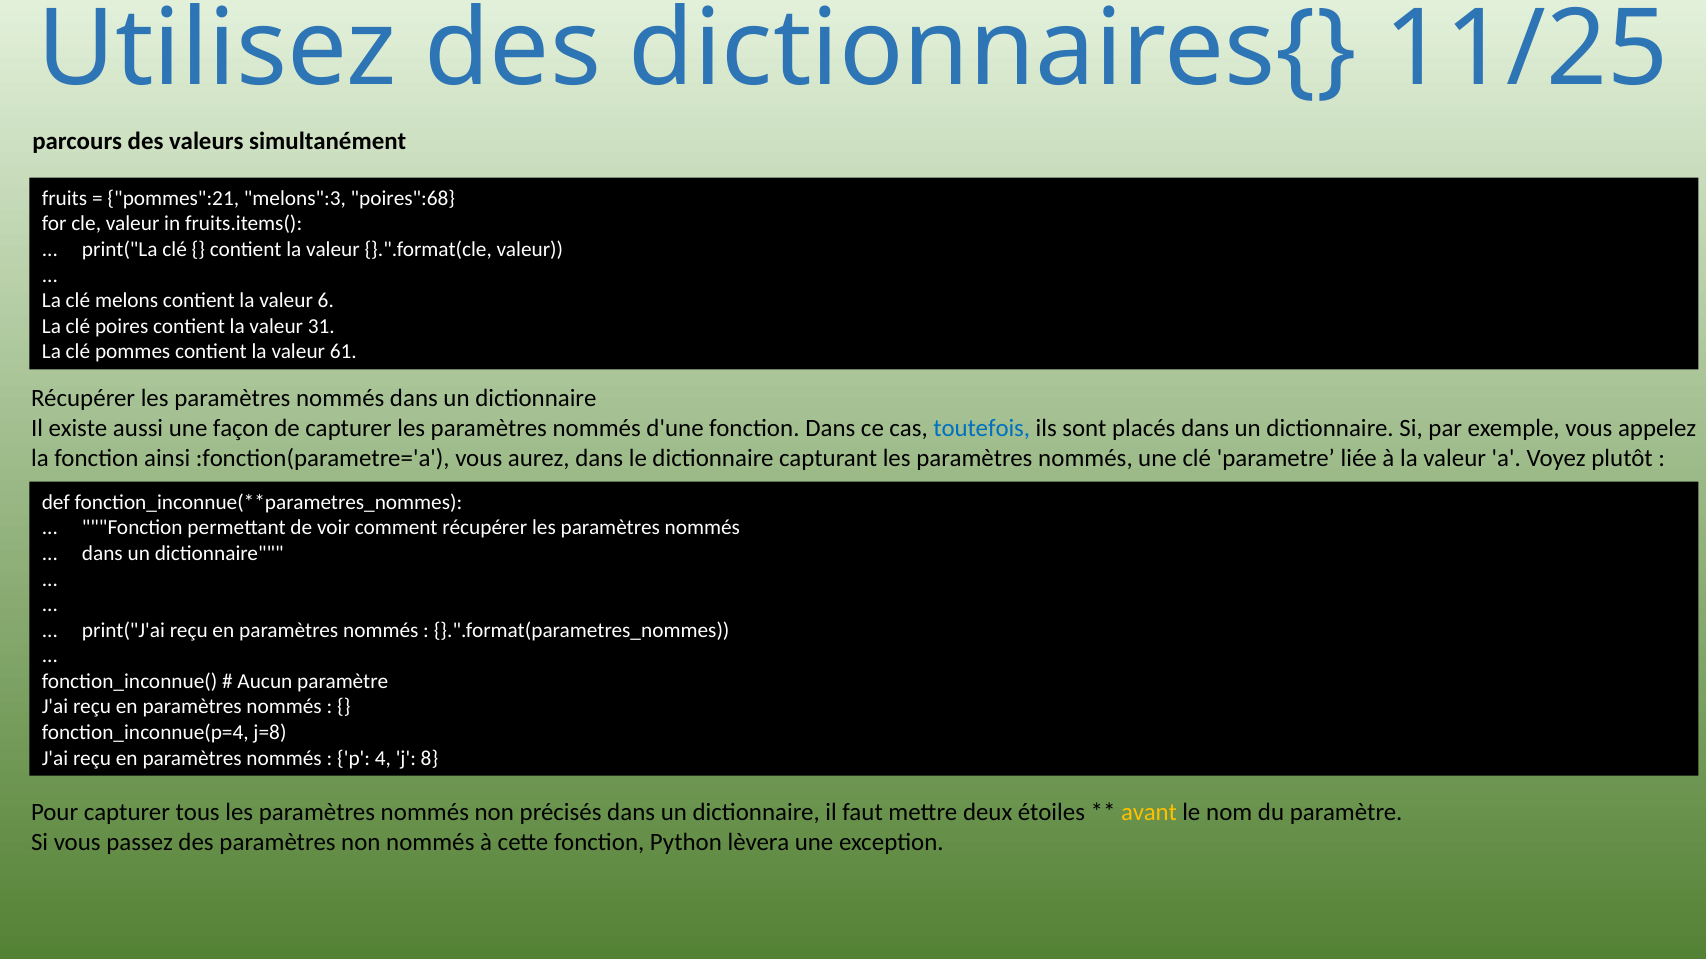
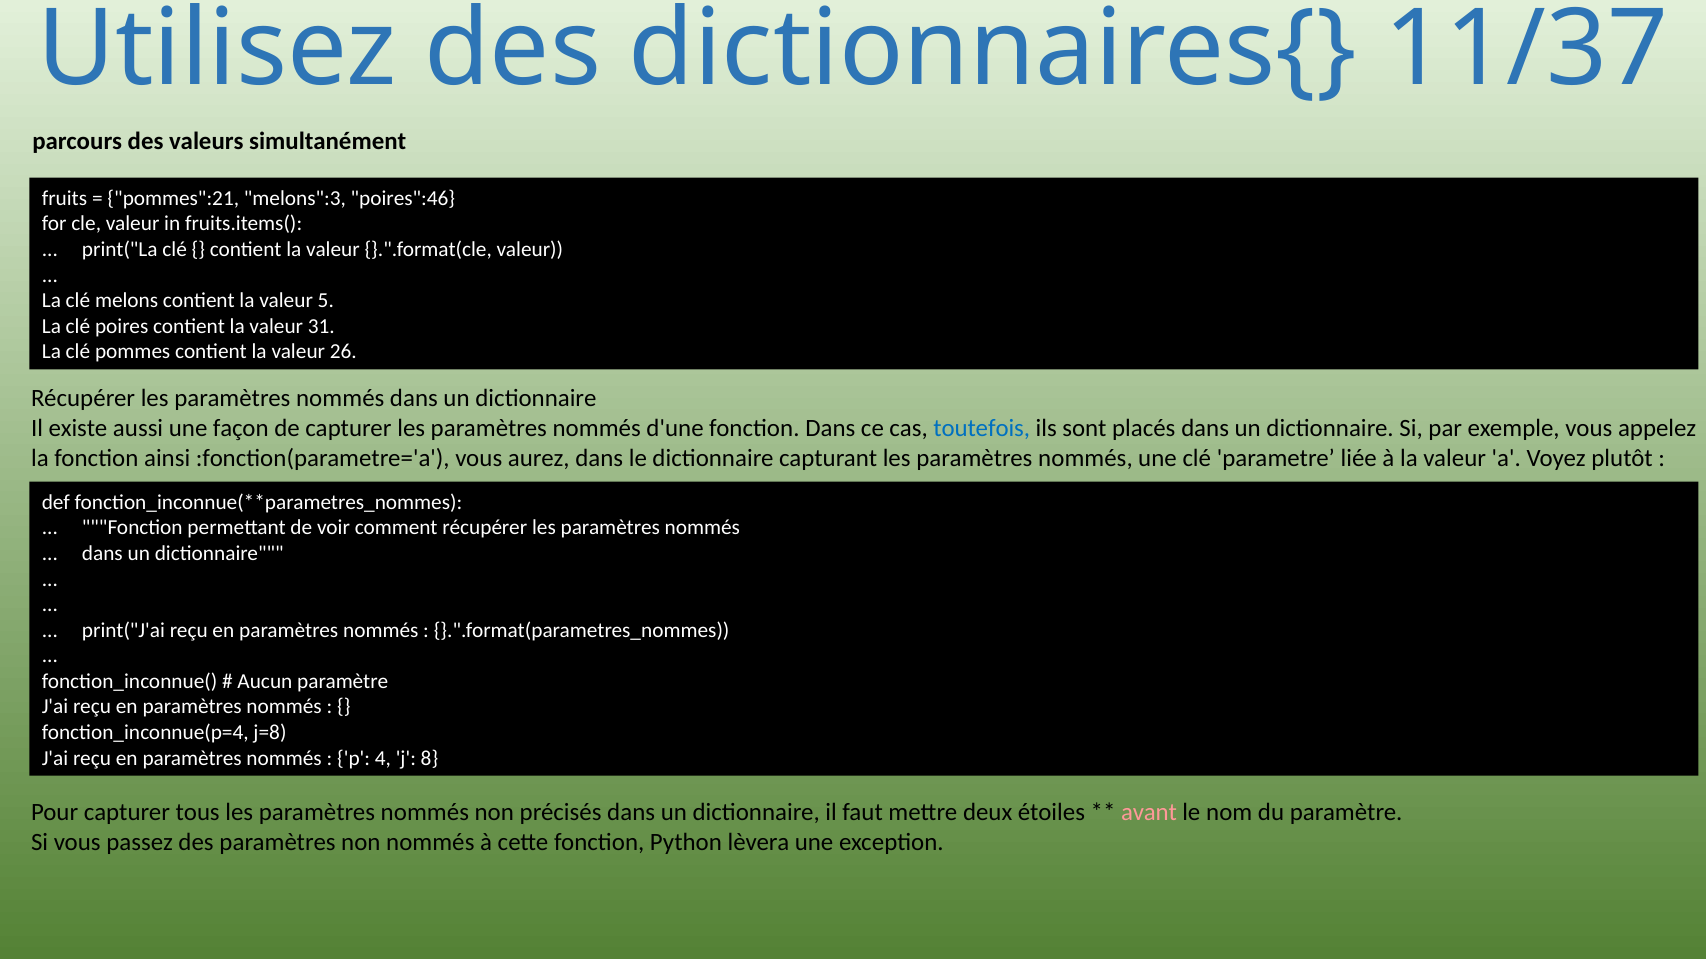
11/25: 11/25 -> 11/37 (1526, 49)
poires":68: poires":68 -> poires":46 (403, 198)
6: 6 -> 5 (326, 301)
61: 61 -> 26 (343, 352)
avant colour: yellow -> pink (1149, 813)
